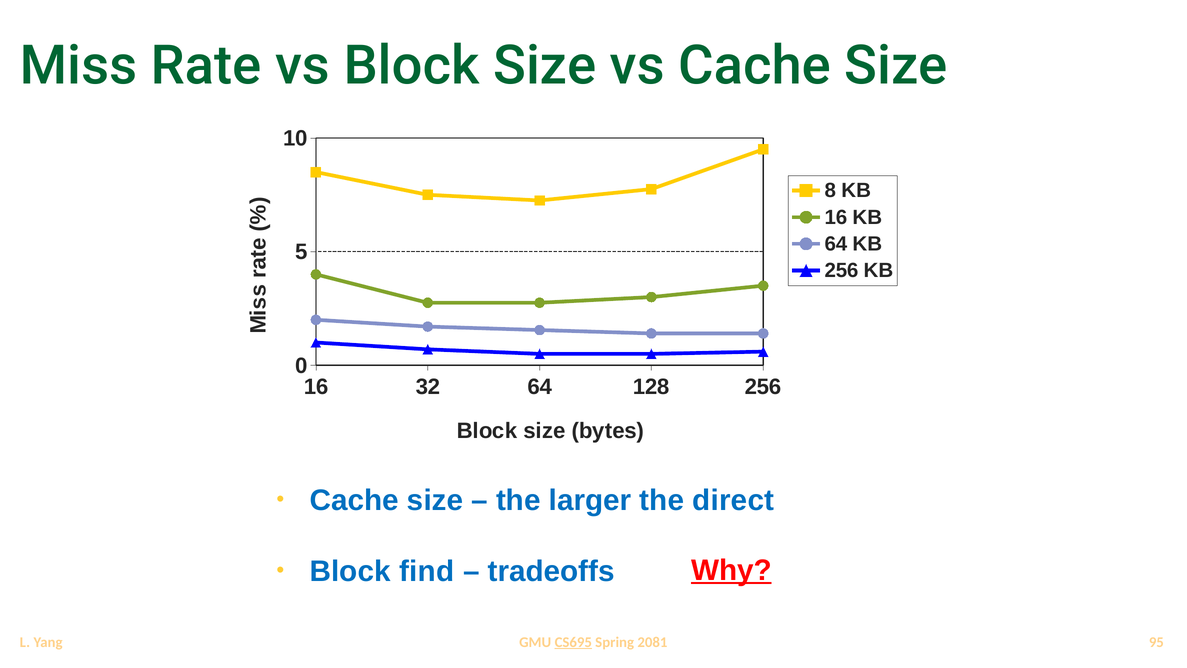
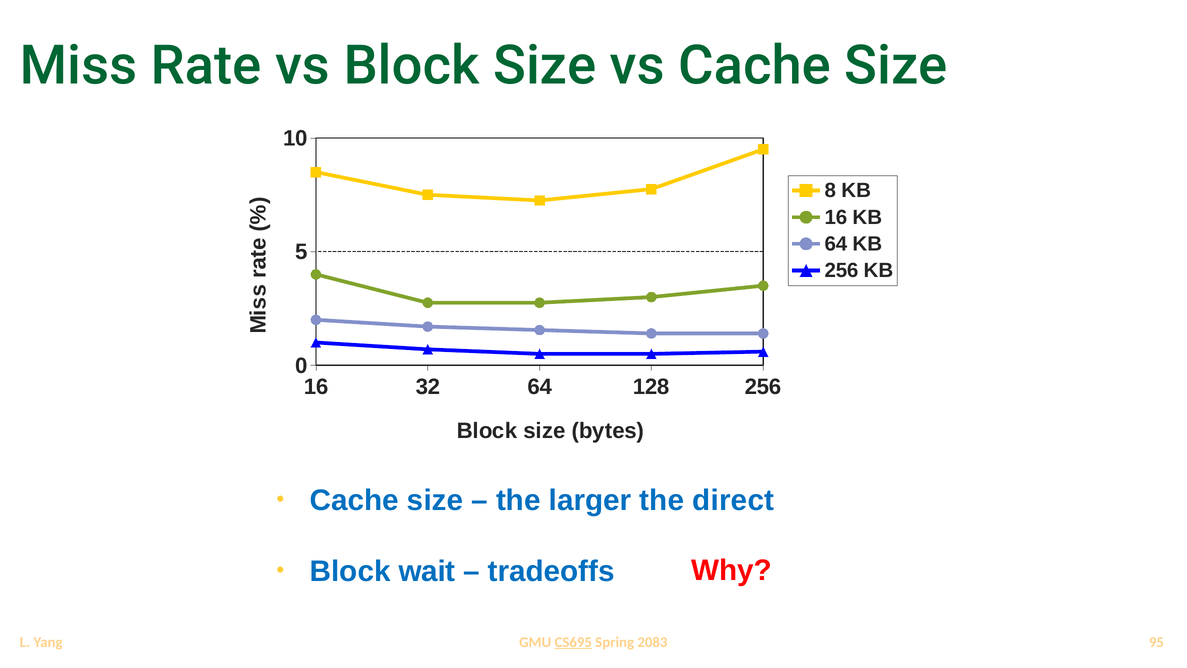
find: find -> wait (427, 571)
Why underline: present -> none (731, 570)
2081: 2081 -> 2083 (652, 642)
